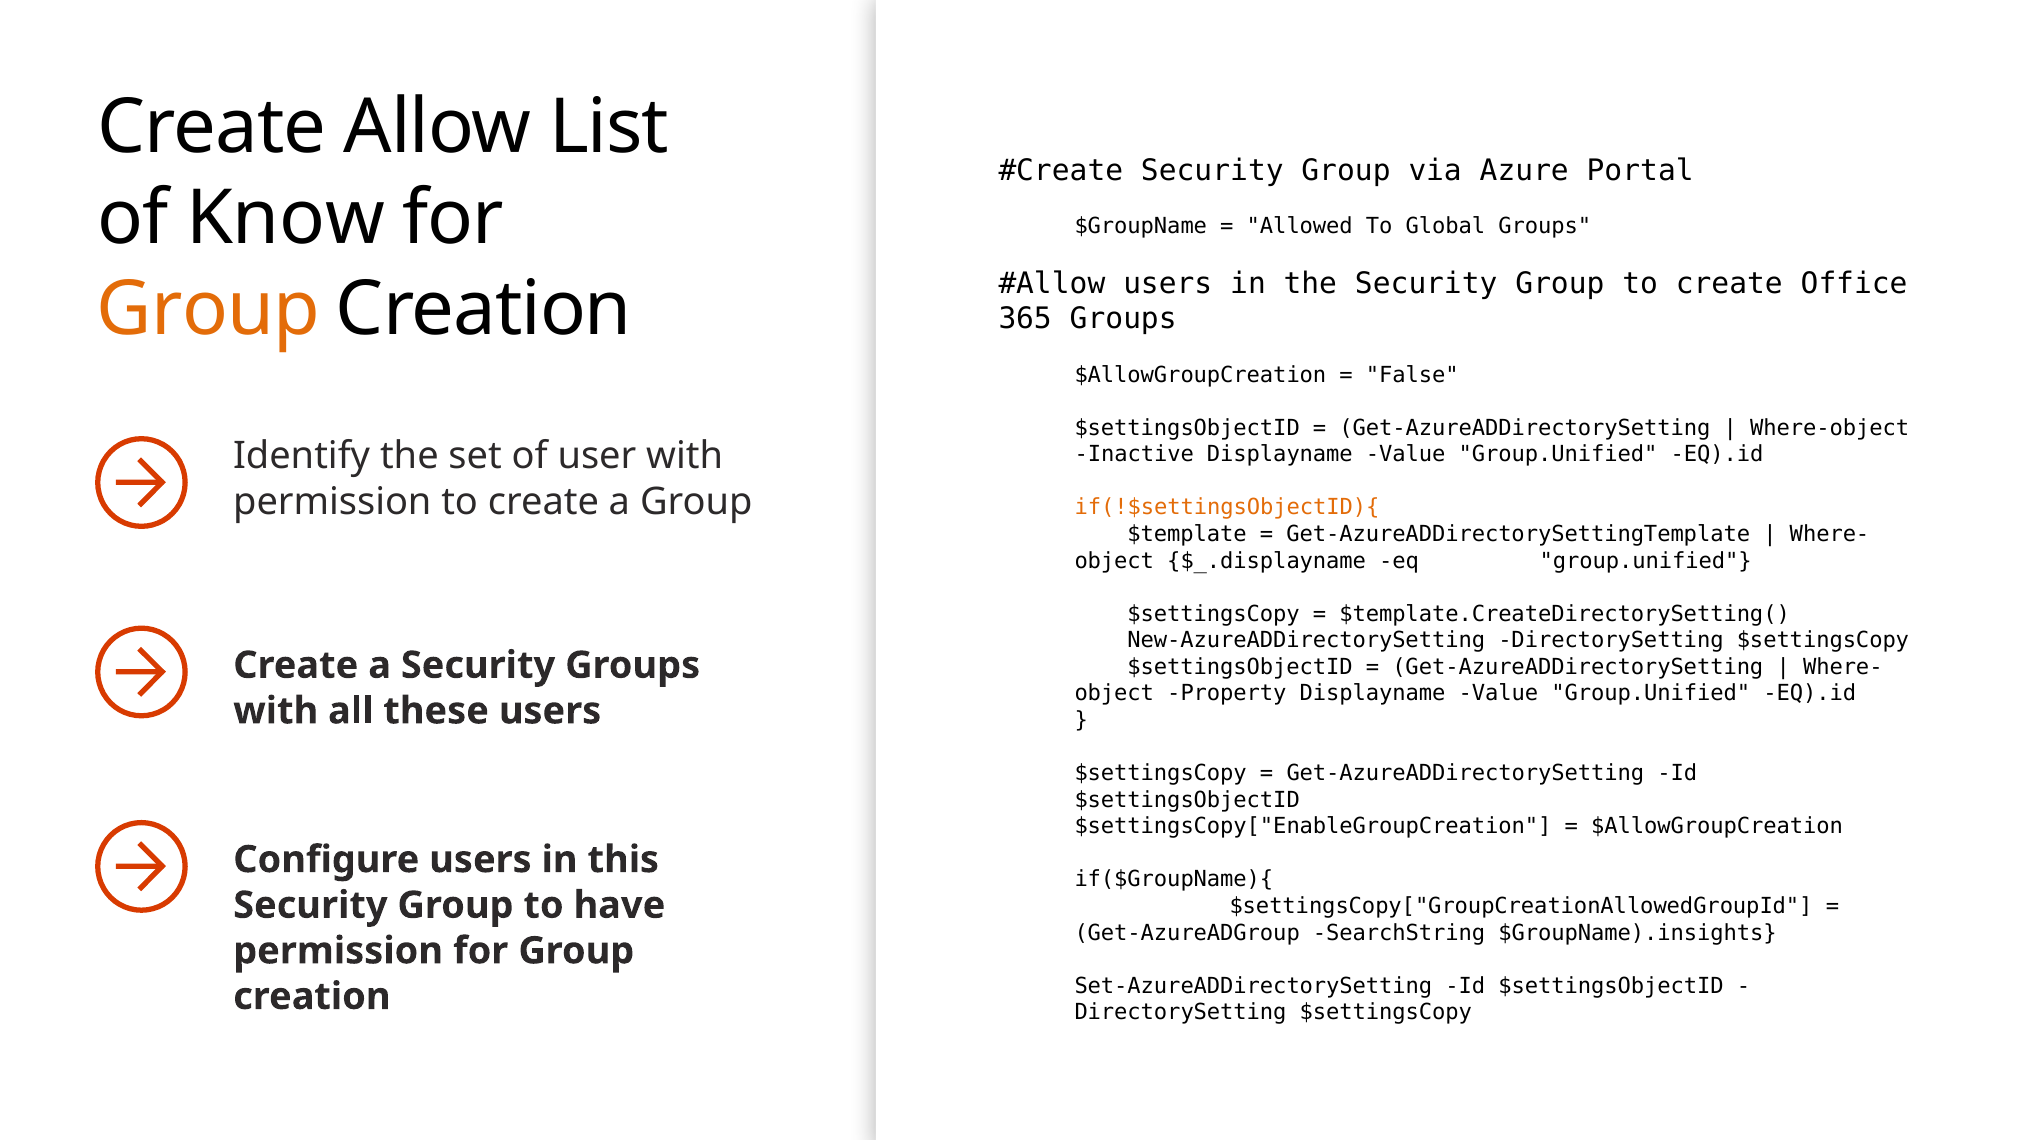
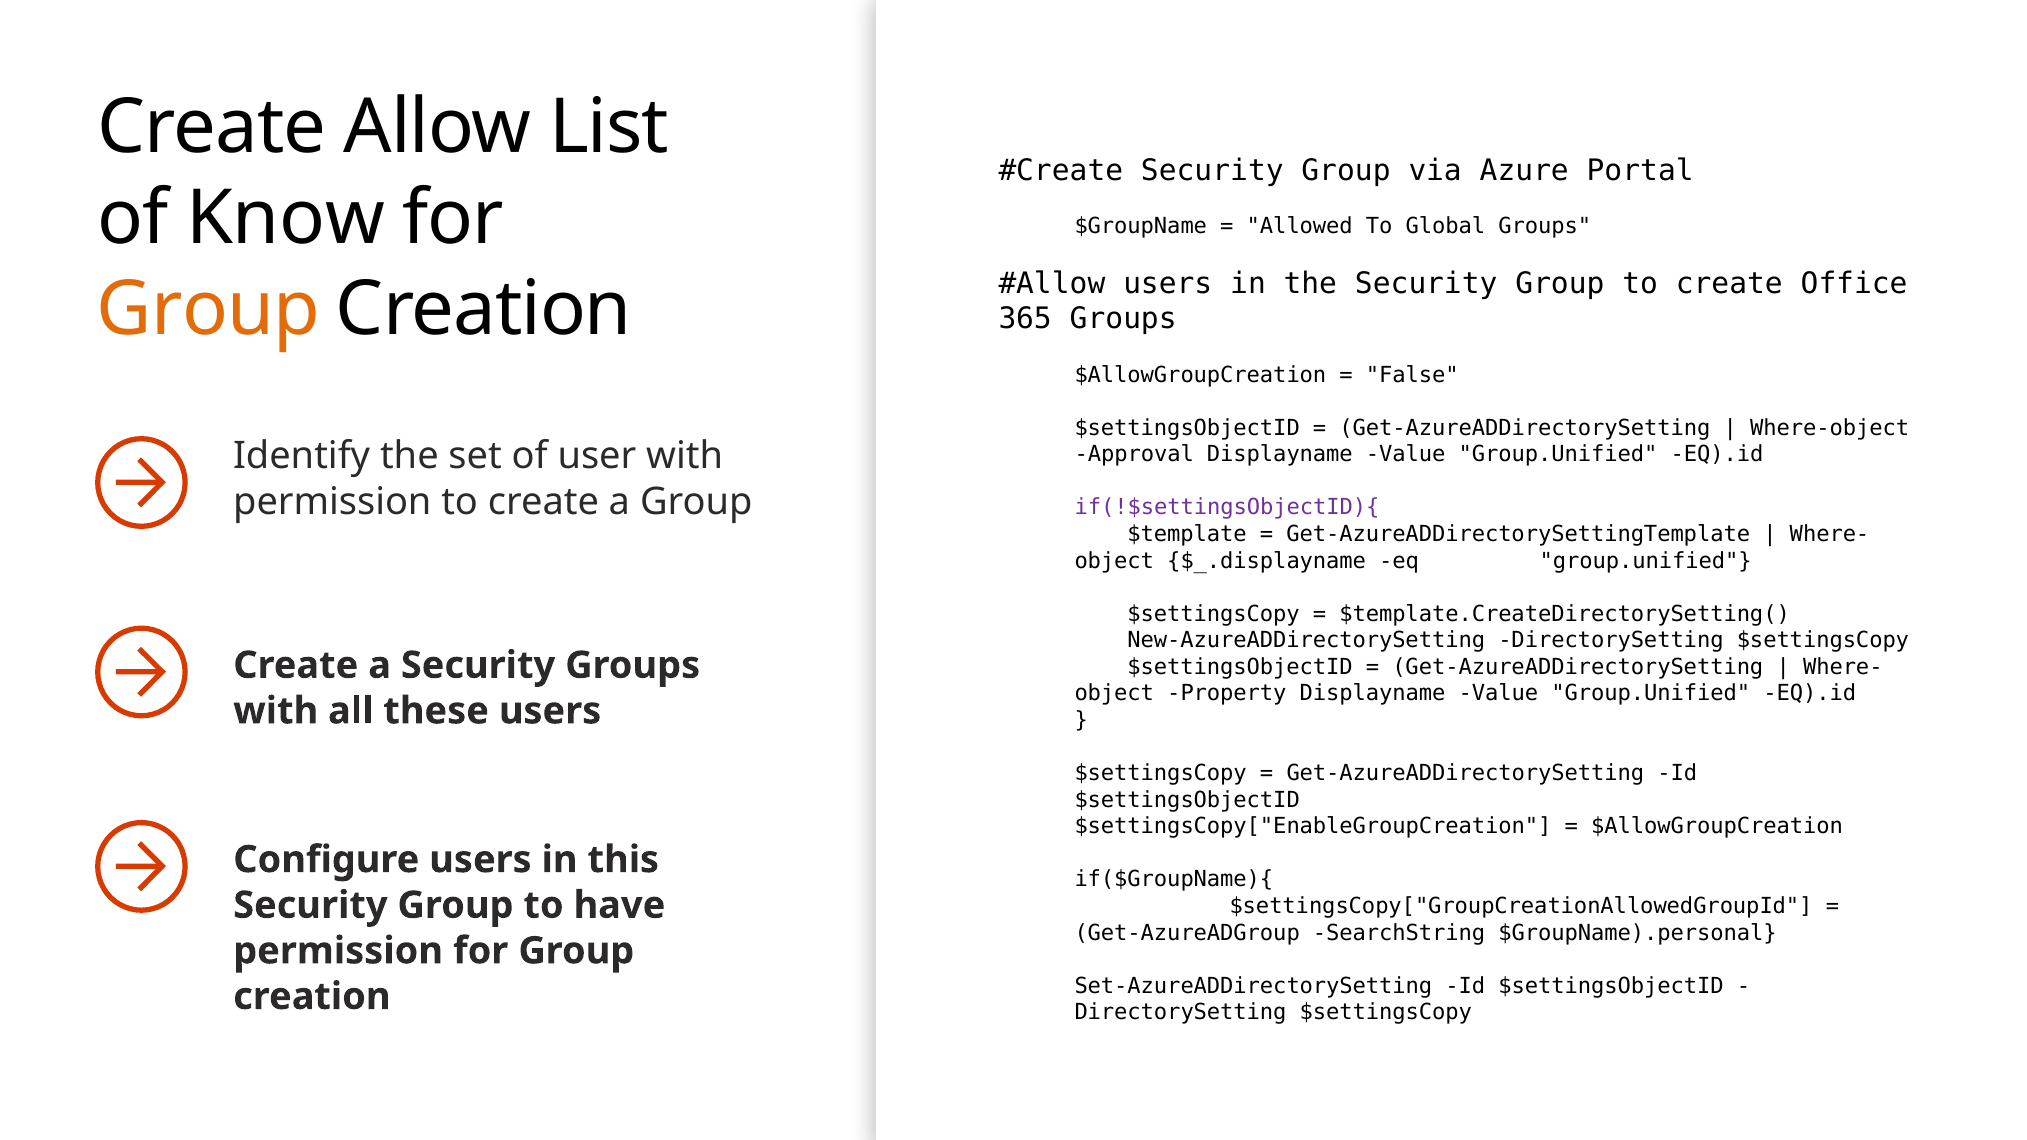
Inactive: Inactive -> Approval (1134, 455)
if(!$settingsObjectID){ colour: orange -> purple (1227, 508)
$GroupName).insights: $GroupName).insights -> $GroupName).personal (1638, 933)
